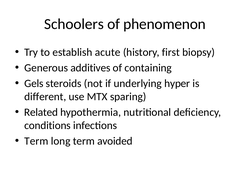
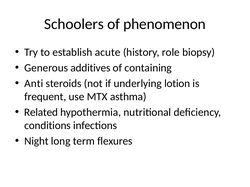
first: first -> role (171, 52)
Gels: Gels -> Anti (34, 84)
hyper: hyper -> lotion (177, 84)
different: different -> frequent (45, 97)
sparing: sparing -> asthma (128, 97)
Term: Term -> Night (36, 141)
avoided: avoided -> flexures (115, 141)
